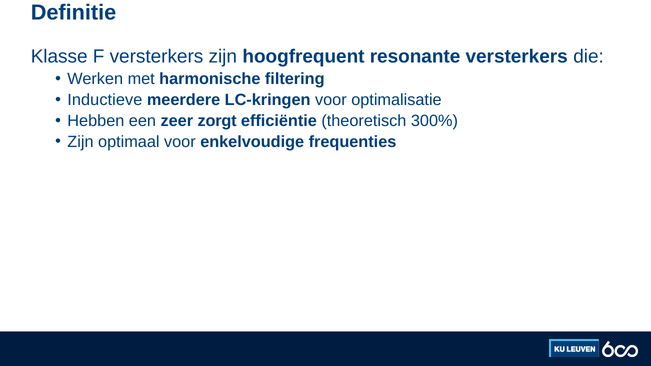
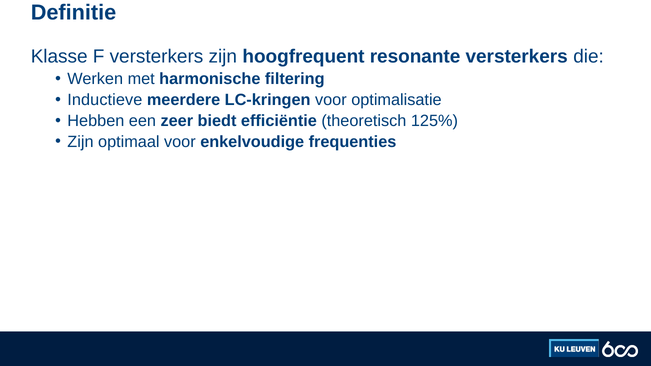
zorgt: zorgt -> biedt (217, 121)
300%: 300% -> 125% (434, 121)
